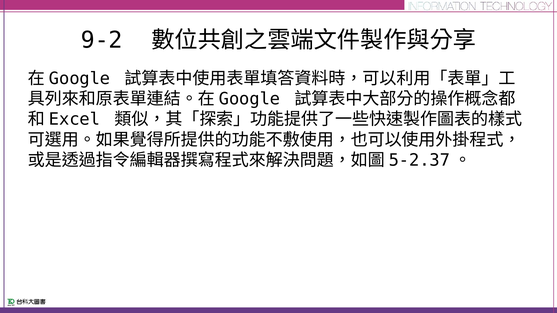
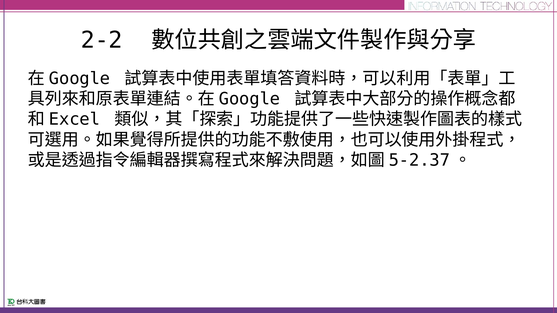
9-2: 9-2 -> 2-2 (102, 40)
